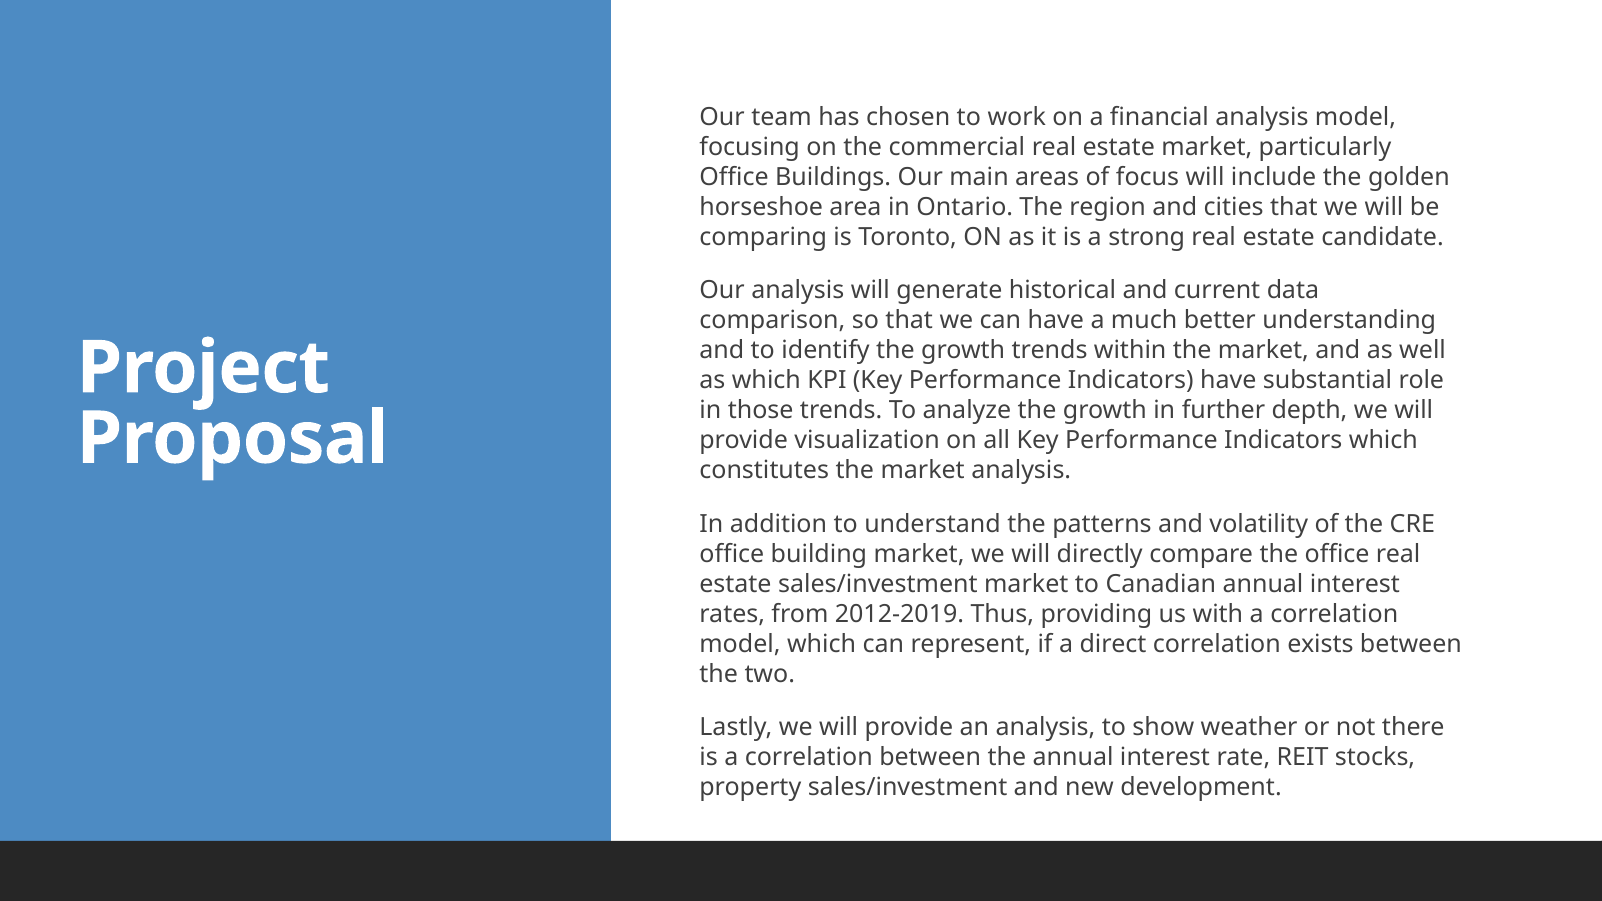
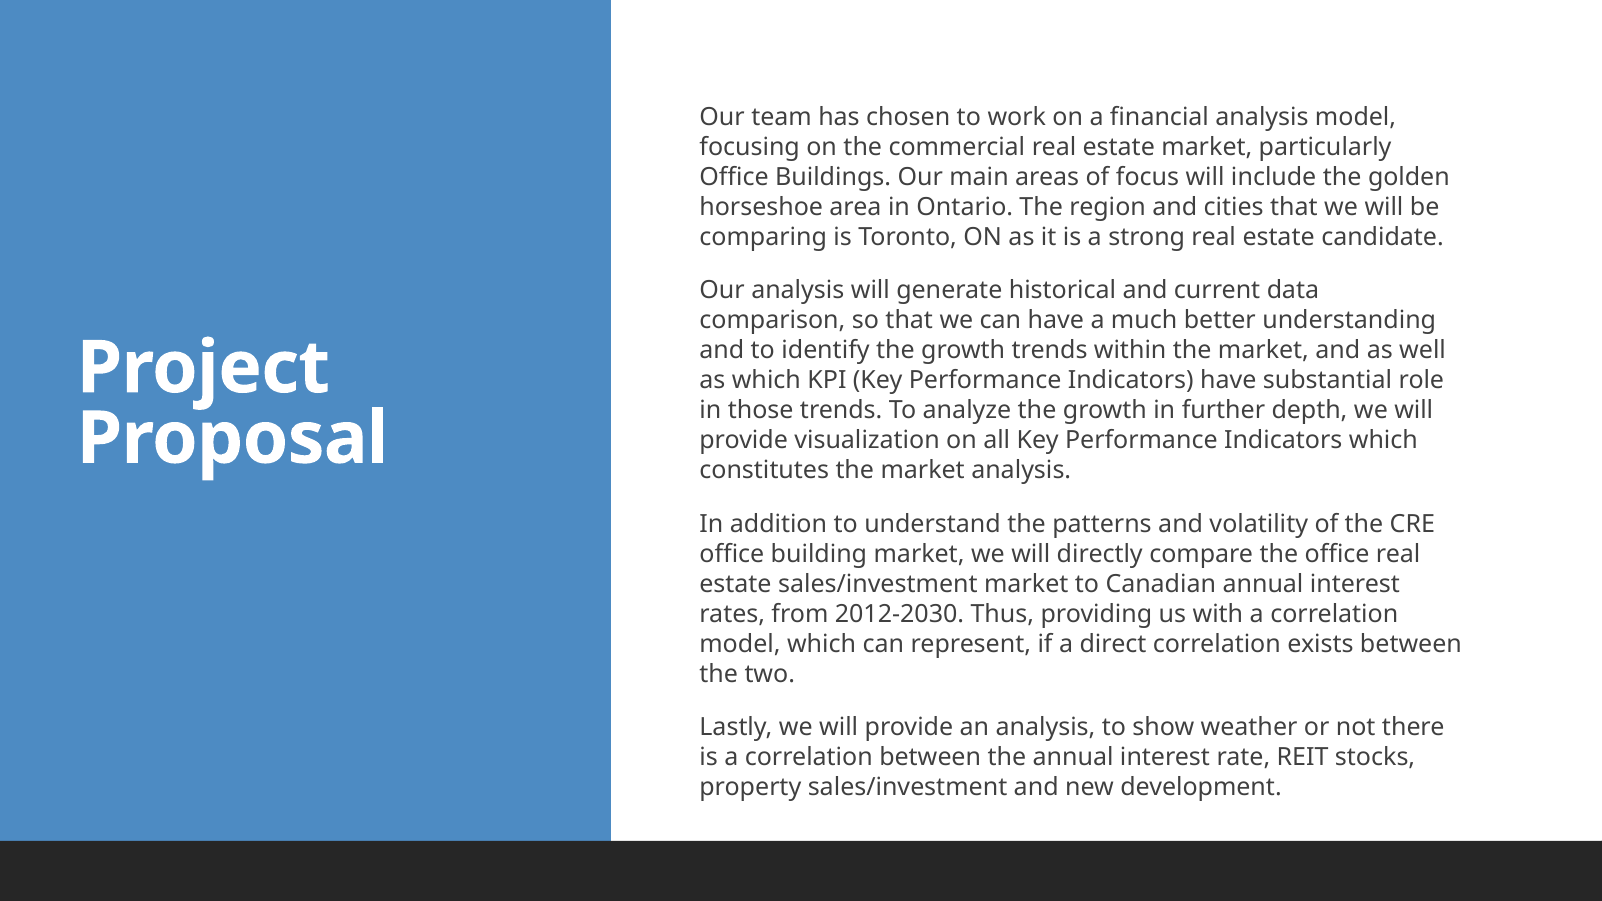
2012-2019: 2012-2019 -> 2012-2030 (899, 614)
